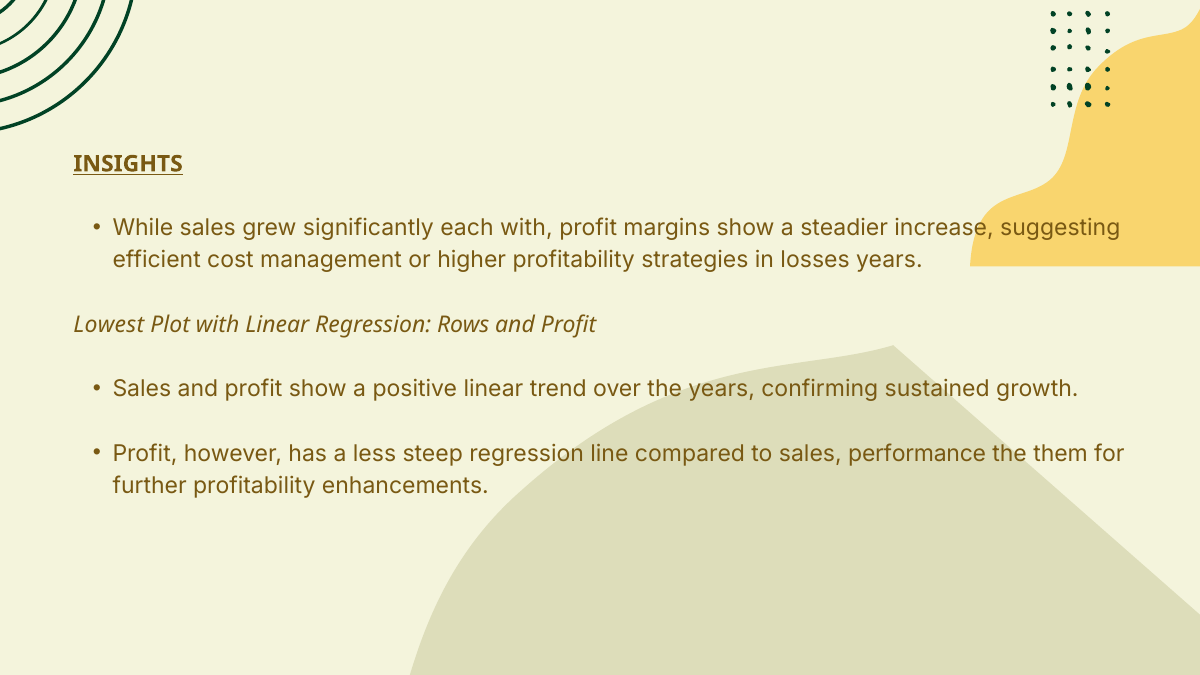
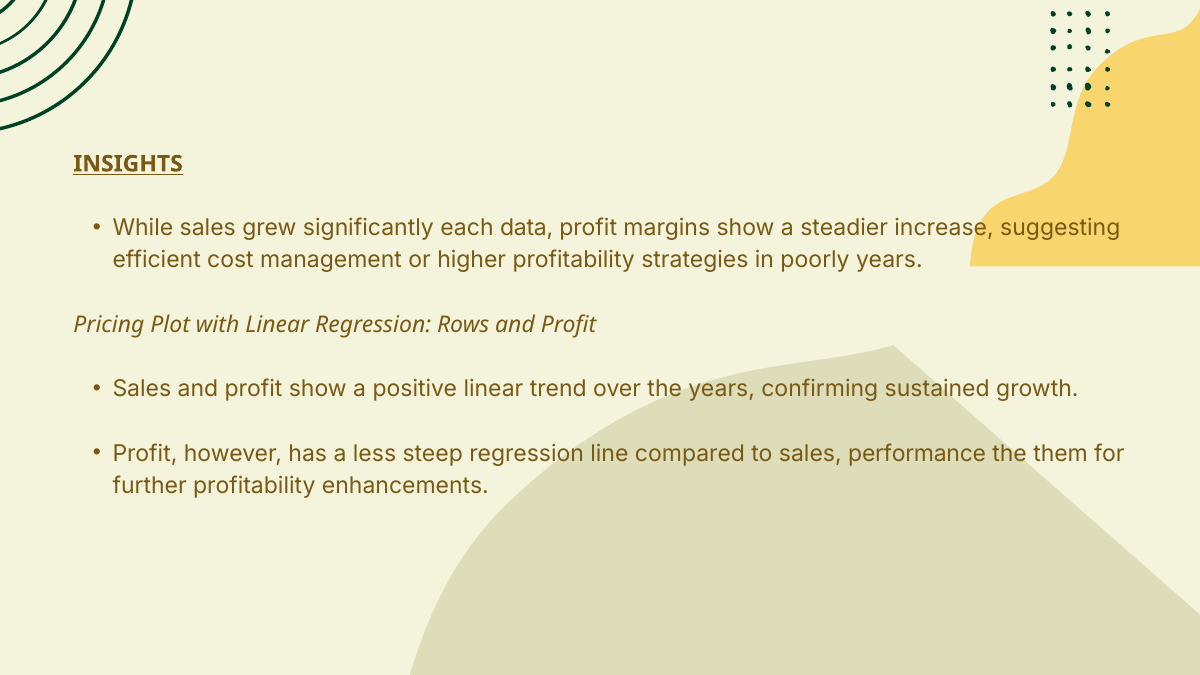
each with: with -> data (527, 228)
losses: losses -> poorly (815, 260)
Lowest: Lowest -> Pricing (109, 325)
